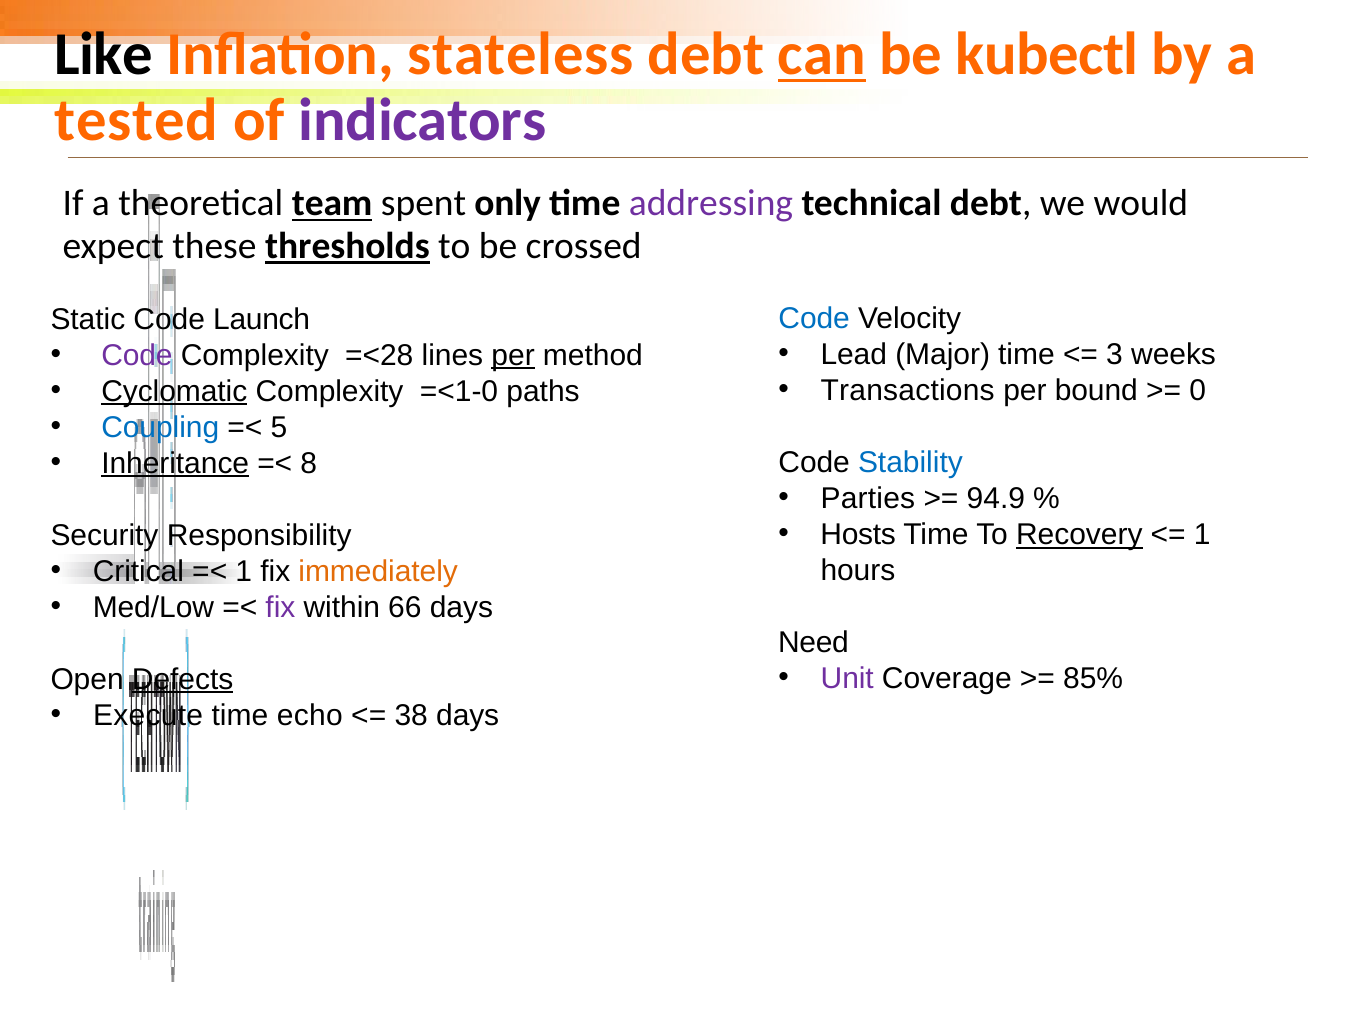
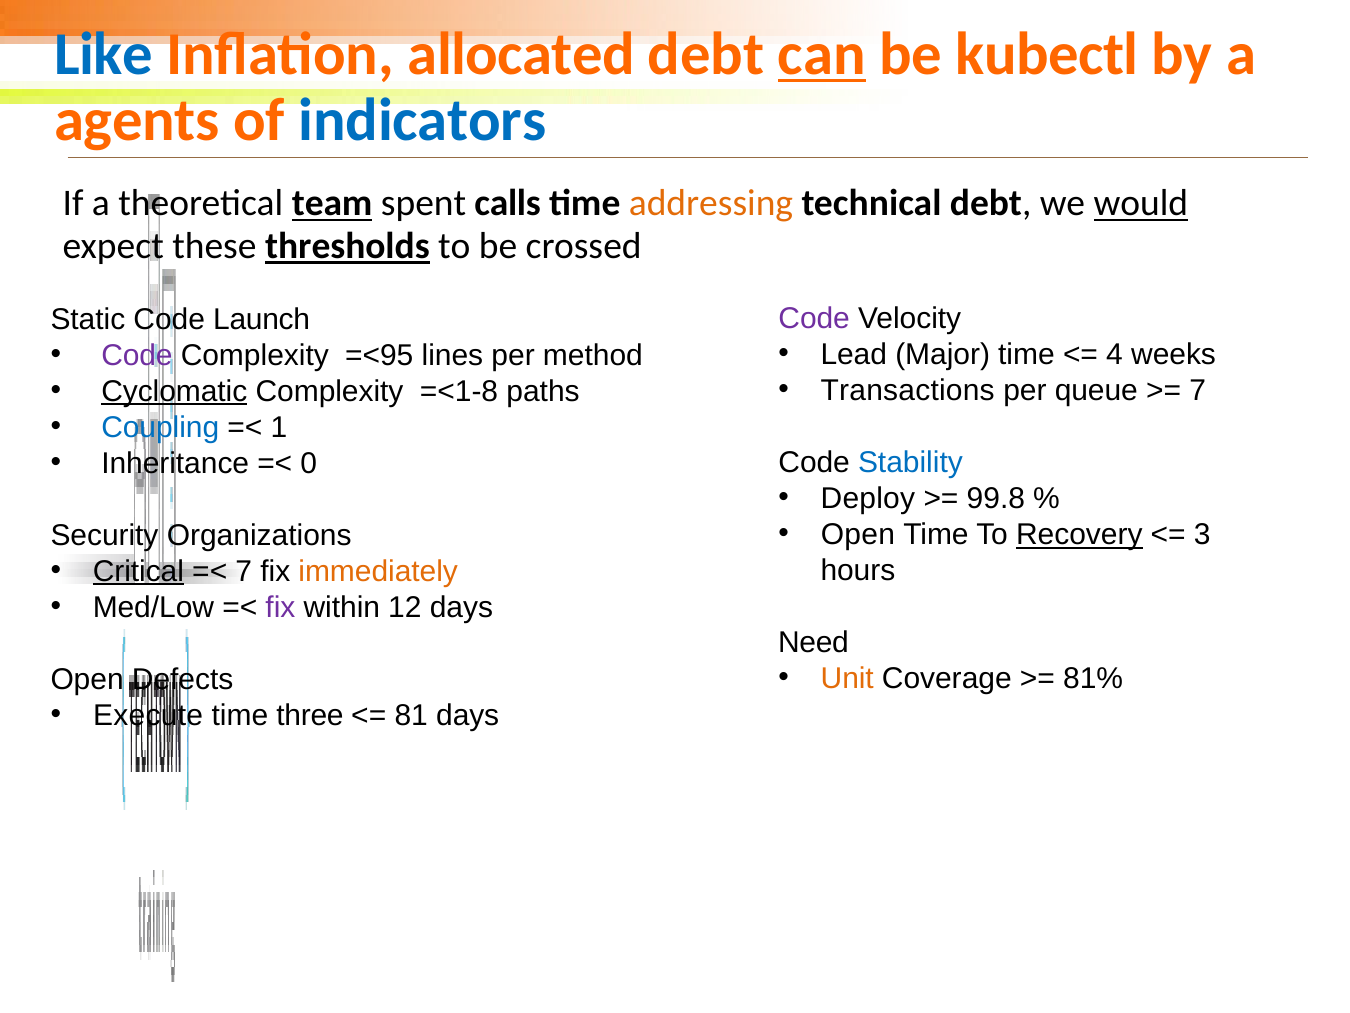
Like colour: black -> blue (103, 54)
stateless: stateless -> allocated (521, 54)
tested: tested -> agents (137, 120)
indicators colour: purple -> blue (423, 120)
only: only -> calls (508, 203)
addressing colour: purple -> orange (711, 203)
would underline: none -> present (1141, 203)
Code colour: blue -> purple (814, 319)
3: 3 -> 4 (1115, 355)
=<28: =<28 -> =<95 (379, 355)
per underline: present -> none (513, 355)
bound: bound -> queue (1096, 391)
0: 0 -> 7 (1198, 391)
=<1-0: =<1-0 -> =<1-8 (459, 391)
5: 5 -> 1 (279, 427)
Inheritance underline: present -> none (175, 463)
8: 8 -> 0 (309, 463)
Parties: Parties -> Deploy (868, 498)
94.9: 94.9 -> 99.8 (996, 498)
Hosts: Hosts -> Open (858, 534)
1: 1 -> 3 (1202, 534)
Responsibility: Responsibility -> Organizations (259, 535)
Critical underline: none -> present (138, 571)
1: 1 -> 7 (244, 571)
66: 66 -> 12 (405, 607)
Unit colour: purple -> orange (847, 678)
85%: 85% -> 81% (1093, 678)
Defects underline: present -> none (183, 679)
echo: echo -> three (310, 715)
38: 38 -> 81 (411, 715)
